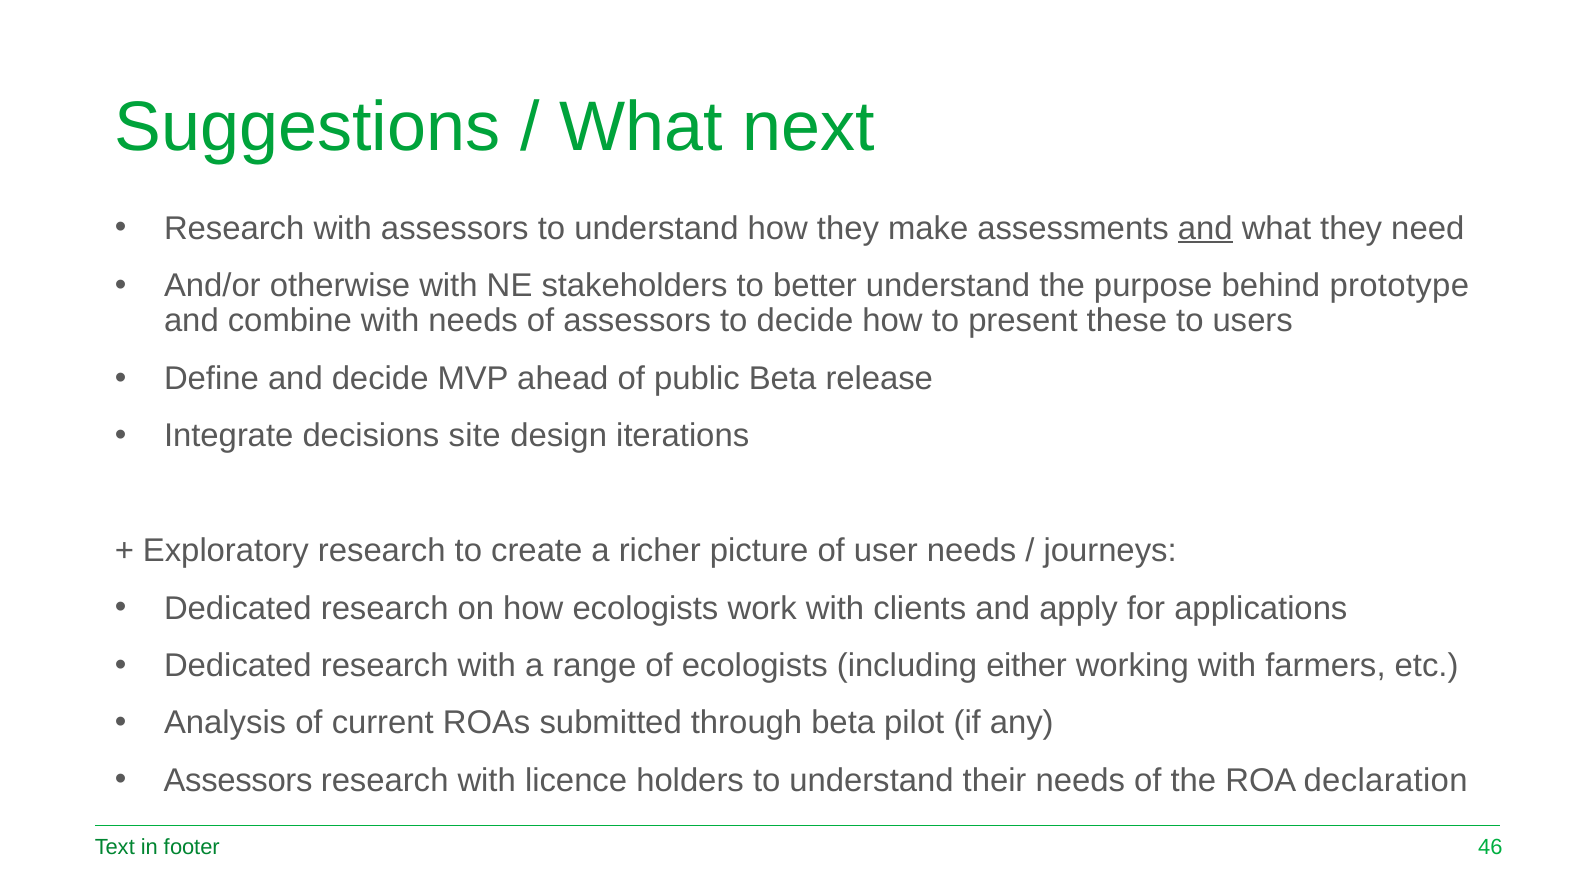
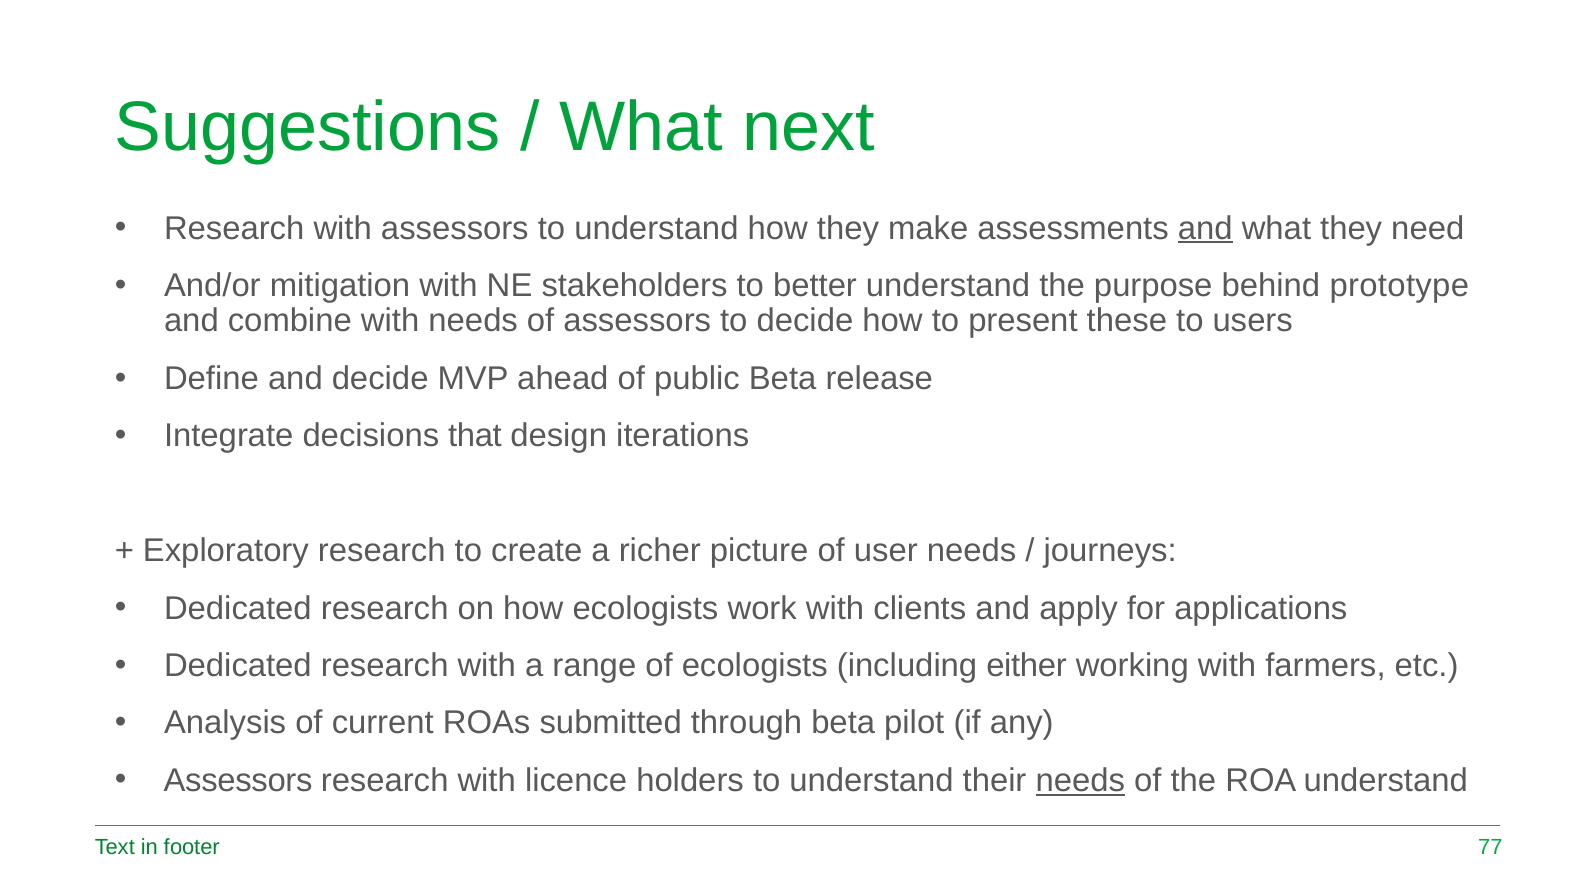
otherwise: otherwise -> mitigation (340, 286)
site: site -> that (475, 436)
needs underline: none -> present (1080, 781)
ROA declaration: declaration -> understand (1386, 781)
46: 46 -> 77 (1490, 847)
